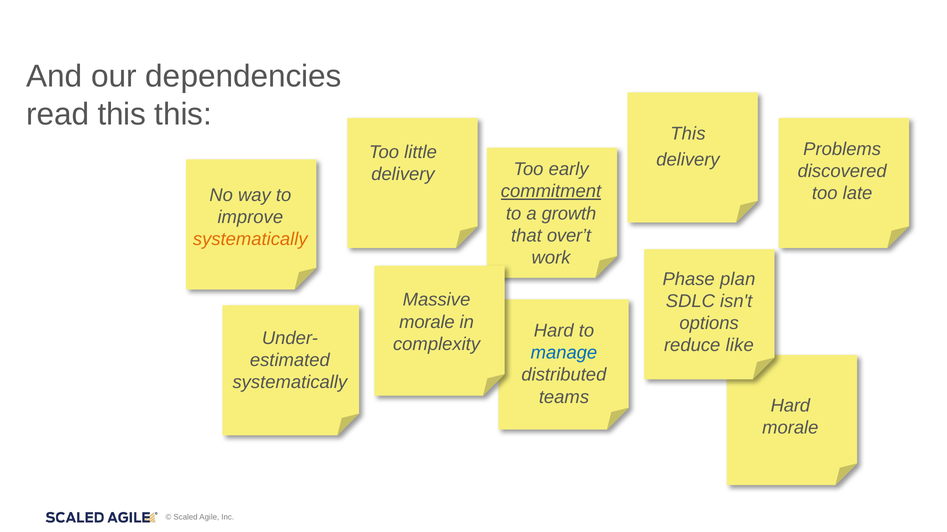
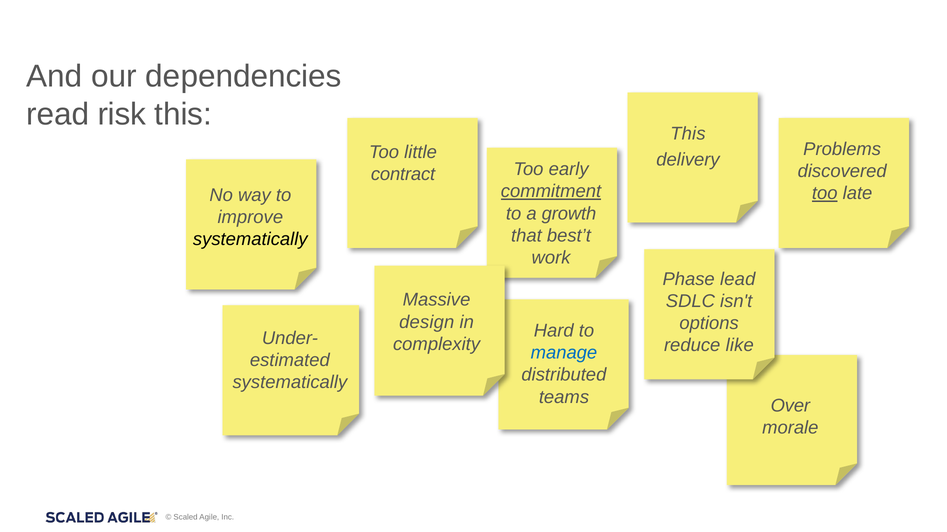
read this: this -> risk (122, 114)
delivery: delivery -> contract (403, 175)
too underline: none -> present (825, 194)
over’t: over’t -> best’t (569, 236)
systematically colour: orange -> black (250, 240)
plan: plan -> lead (738, 279)
morale: morale -> design (427, 322)
Hard: Hard -> Over (790, 406)
